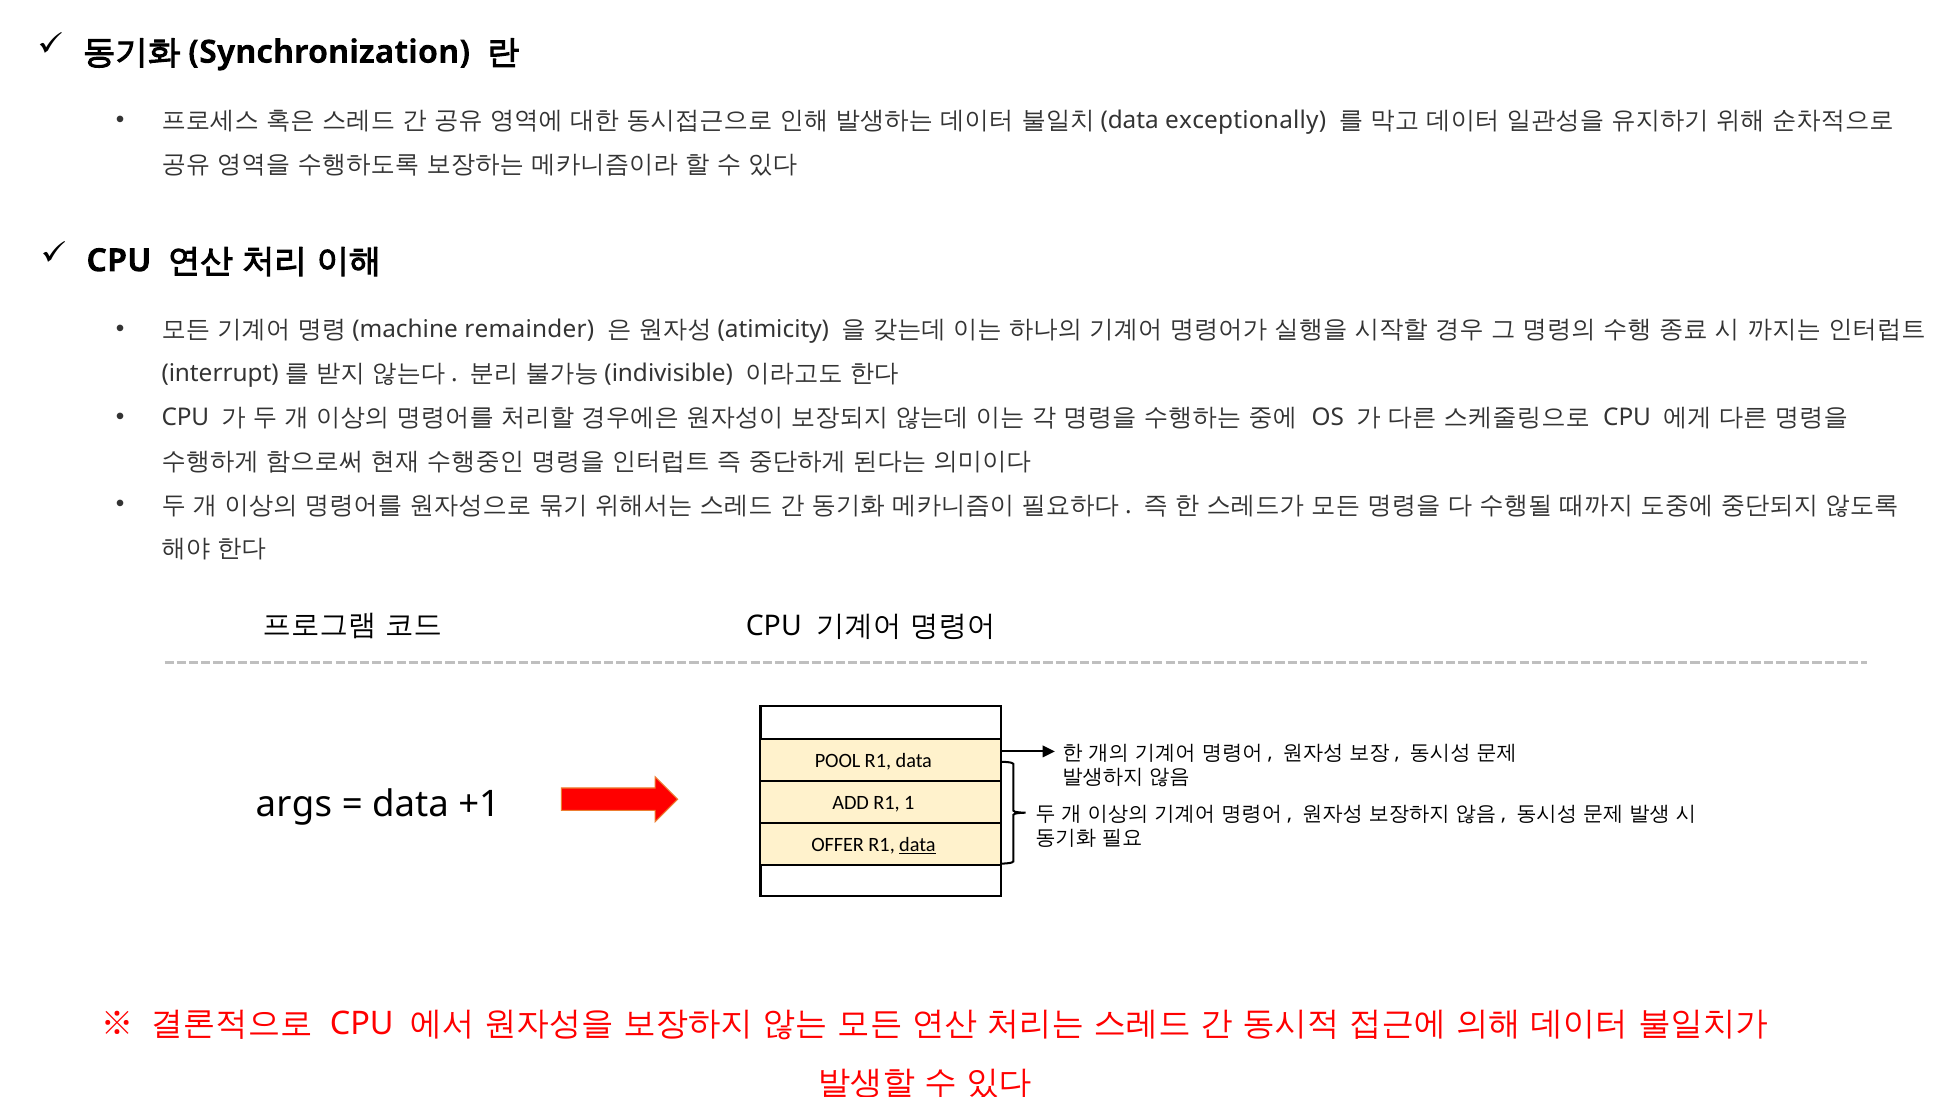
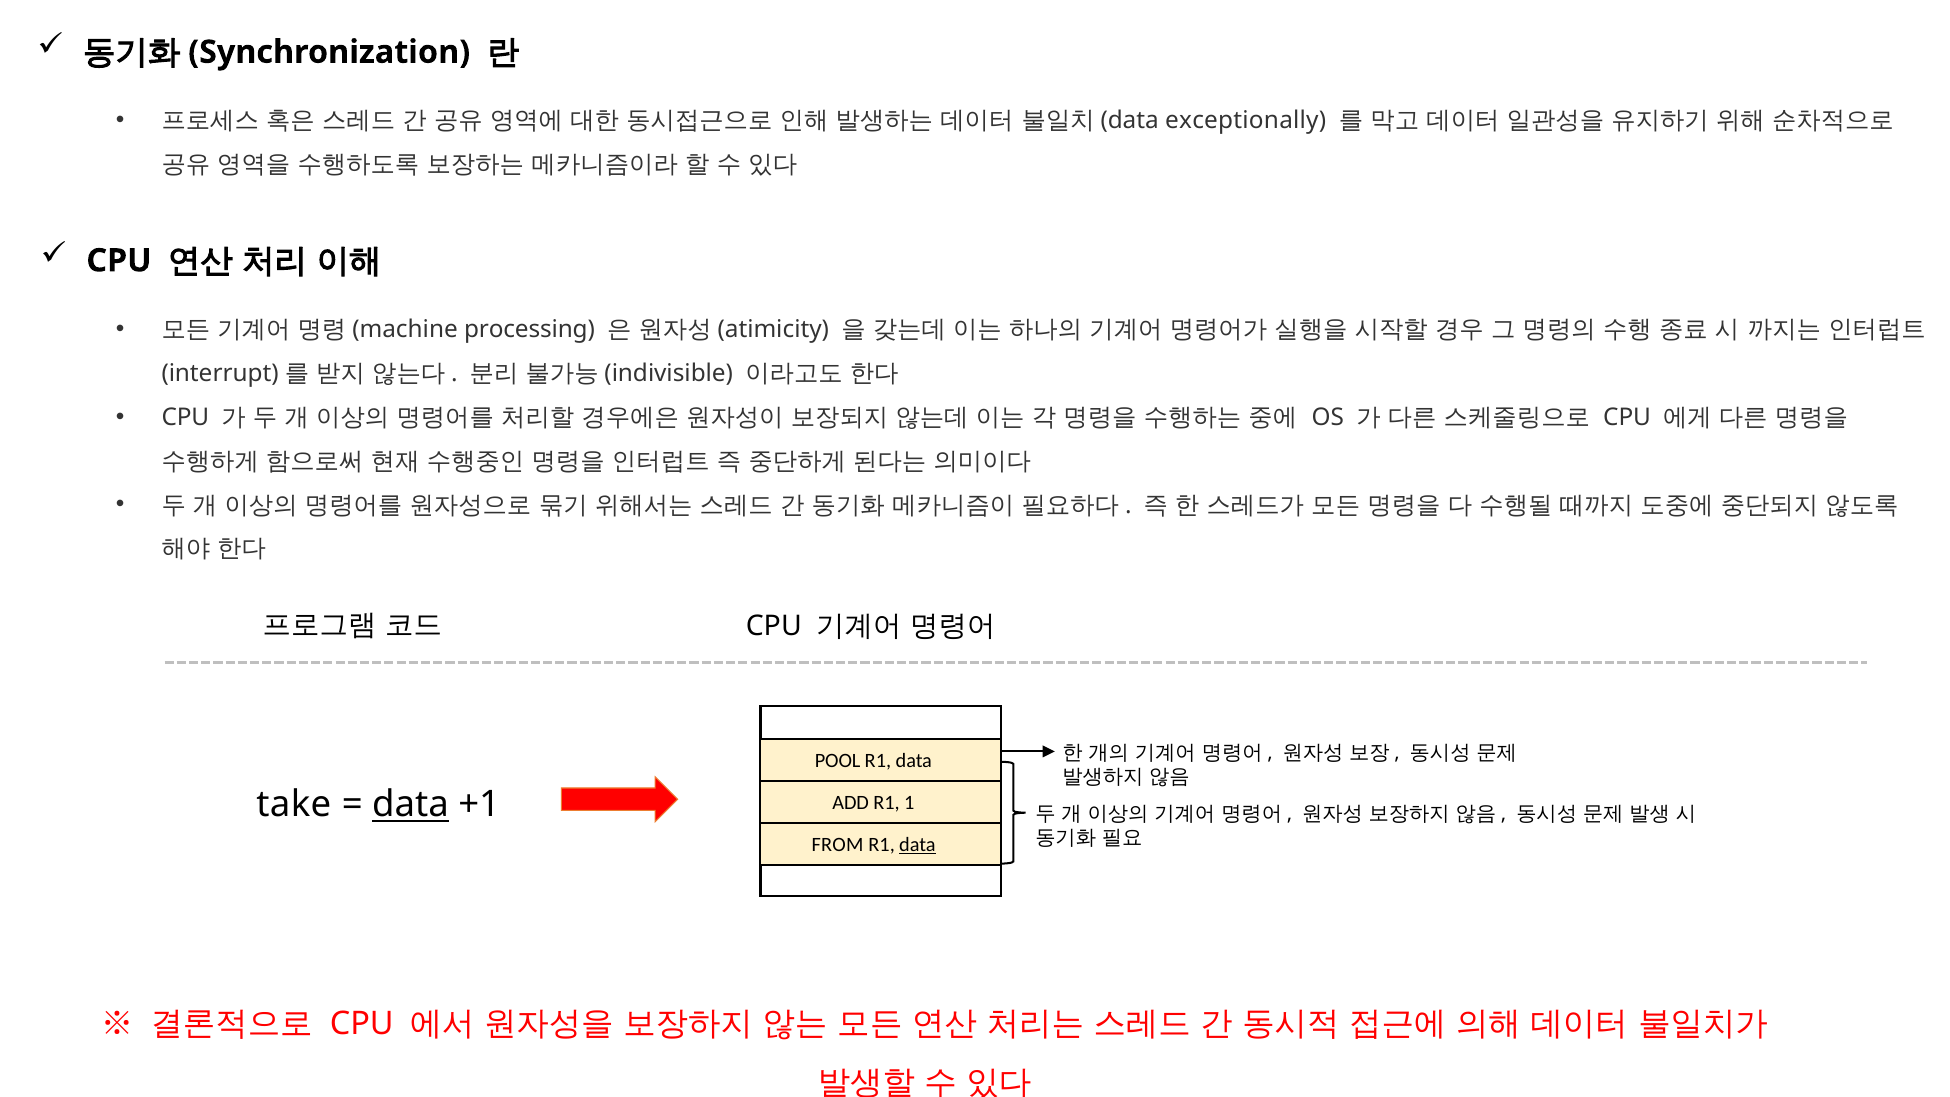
remainder: remainder -> processing (529, 329)
args: args -> take (294, 805)
data underline: none -> present (411, 805)
OFFER: OFFER -> FROM (837, 845)
